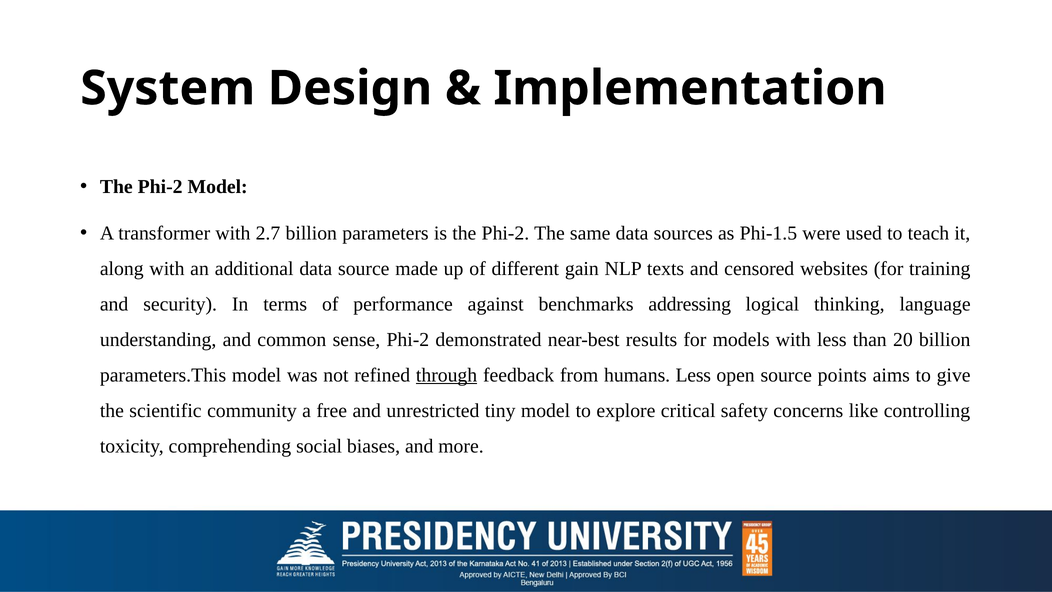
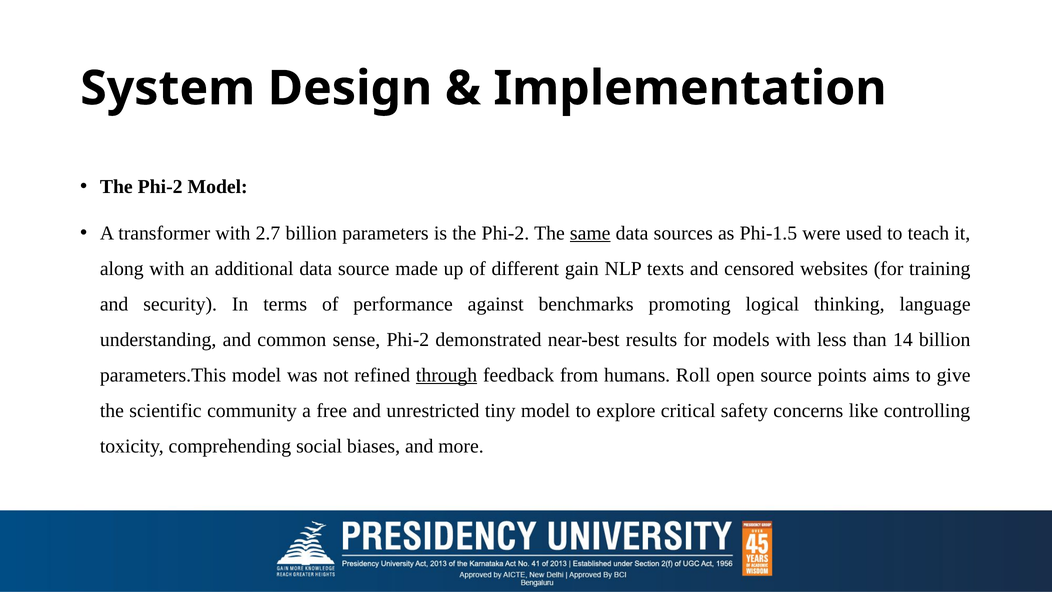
same underline: none -> present (590, 233)
addressing: addressing -> promoting (690, 304)
20: 20 -> 14 (903, 339)
humans Less: Less -> Roll (693, 375)
